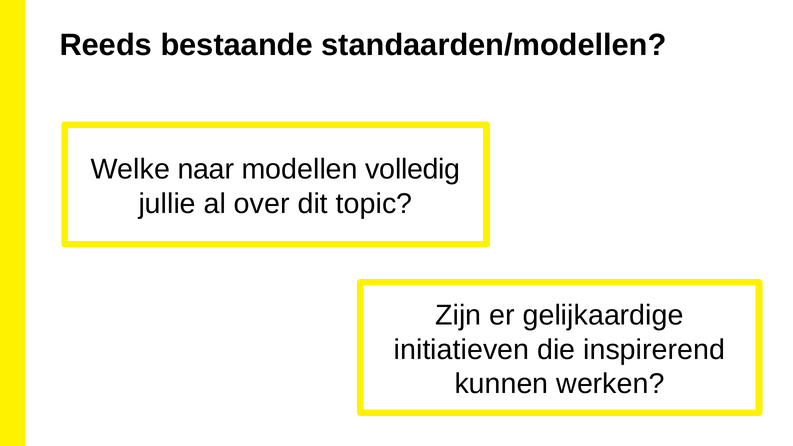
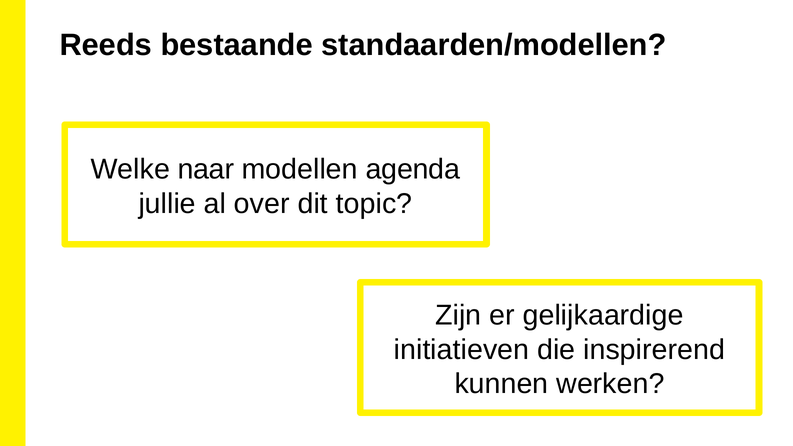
volledig: volledig -> agenda (413, 169)
